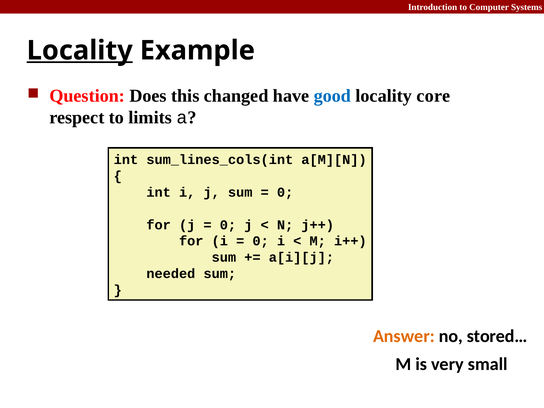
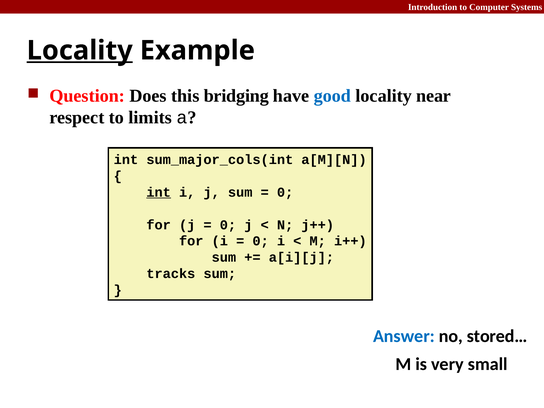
changed: changed -> bridging (236, 96)
core: core -> near (434, 96)
sum_lines_cols(int: sum_lines_cols(int -> sum_major_cols(int (220, 160)
int underline: none -> present (159, 192)
needed: needed -> tracks (171, 274)
Answer colour: orange -> blue (404, 336)
